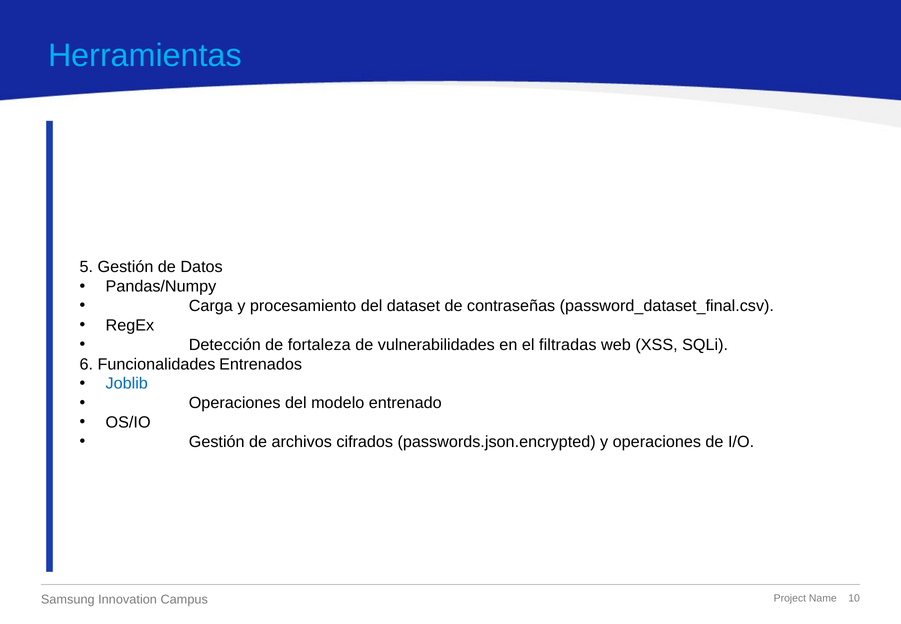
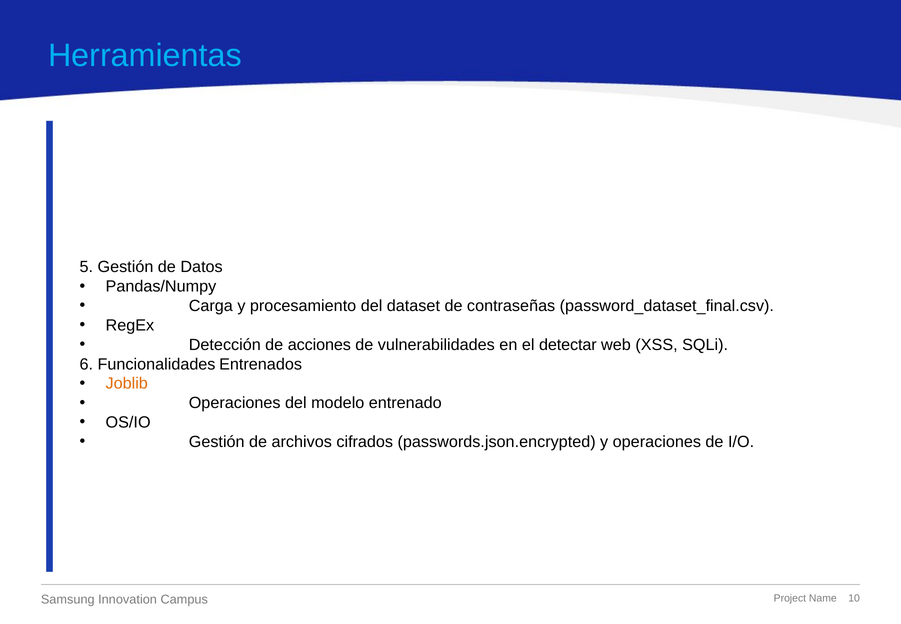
fortaleza: fortaleza -> acciones (319, 345)
filtradas: filtradas -> detectar (568, 345)
Joblib colour: blue -> orange (127, 384)
